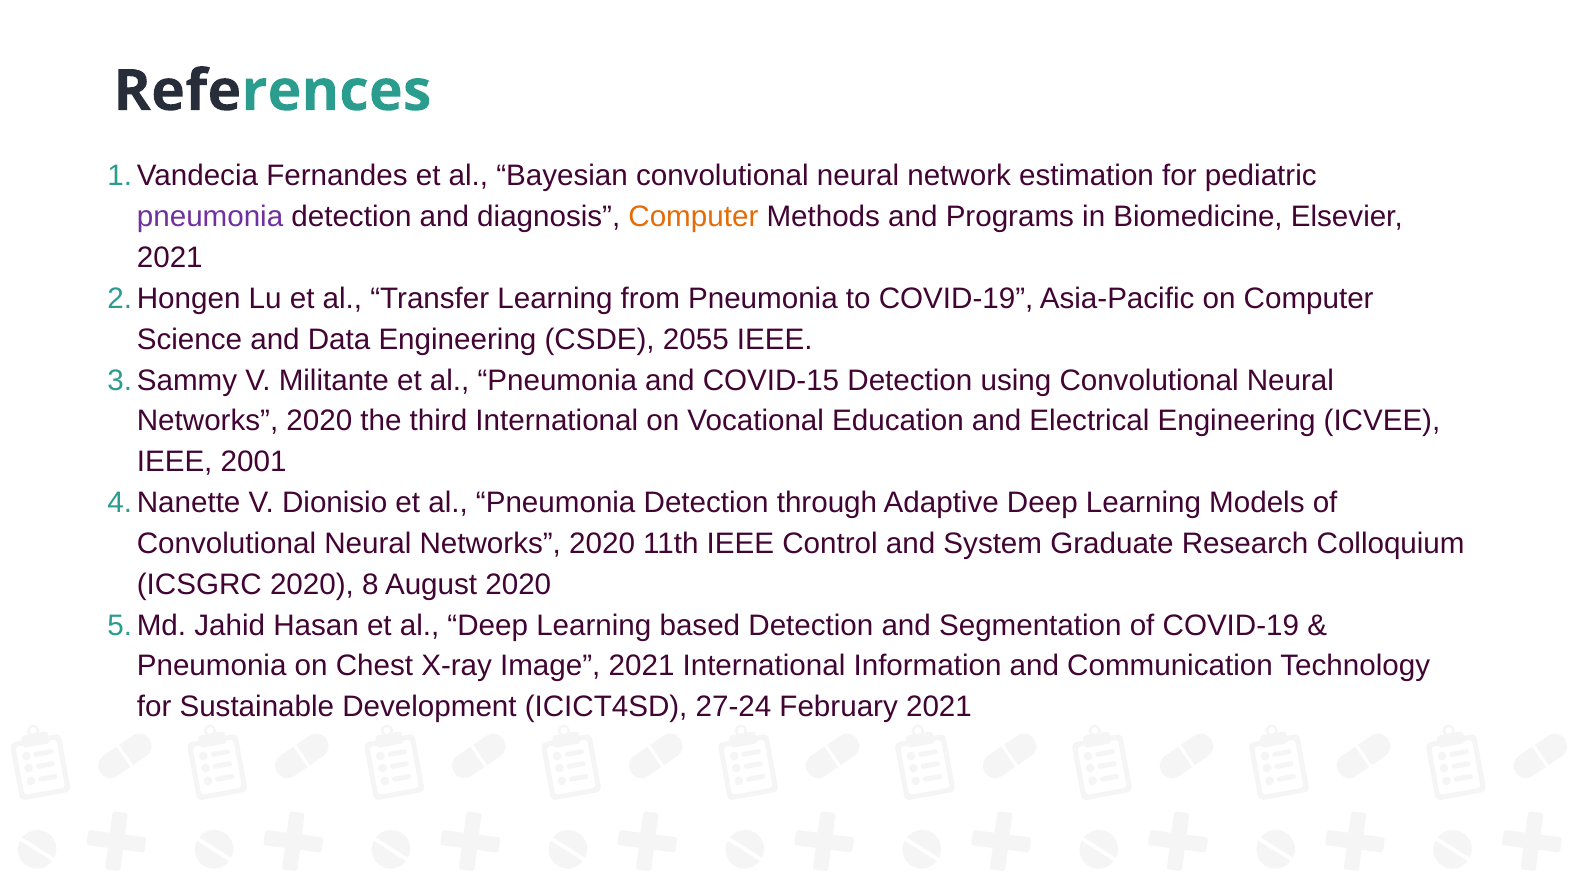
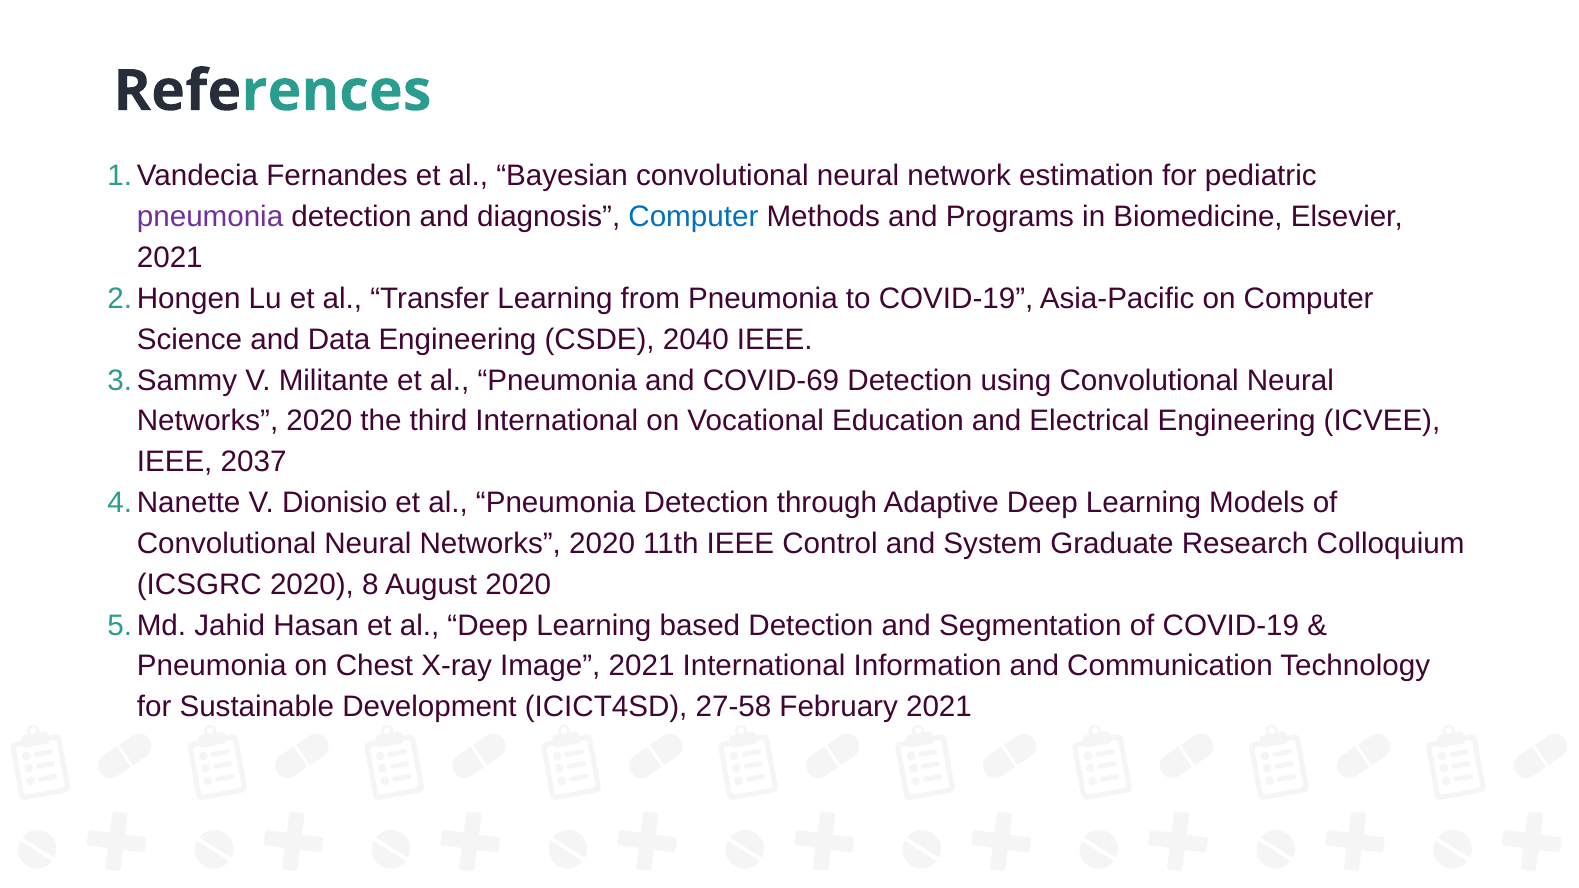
Computer colour: orange -> blue (693, 217)
2055: 2055 -> 2040 (696, 340)
COVID-15: COVID-15 -> COVID-69 (771, 380)
2001: 2001 -> 2037 (254, 462)
27-24: 27-24 -> 27-58 (733, 707)
